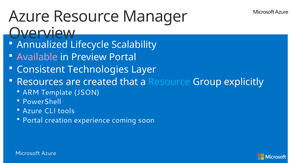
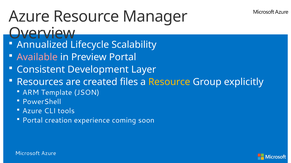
Technologies: Technologies -> Development (98, 70)
that: that -> files (129, 82)
Resource colour: light blue -> yellow (169, 82)
